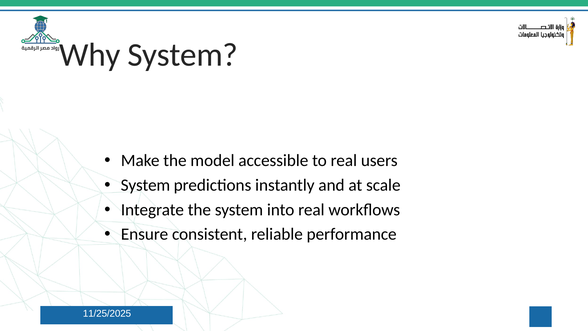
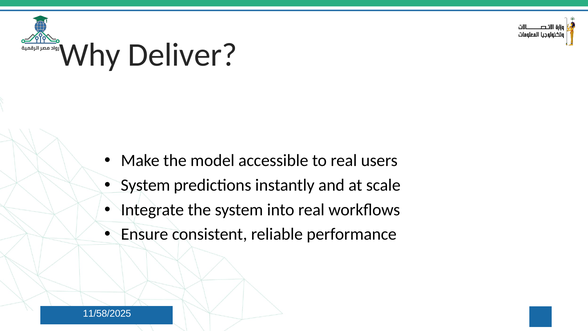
Why System: System -> Deliver (182, 55)
11/25/2025: 11/25/2025 -> 11/58/2025 (107, 313)
